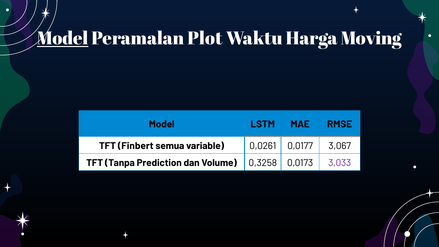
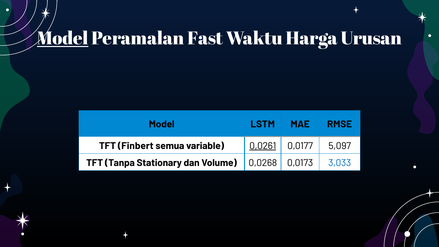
Plot: Plot -> Fast (205, 39)
Moving: Moving -> Urusan (371, 39)
0,0261 underline: none -> present (263, 146)
3,067: 3,067 -> 5,097 (340, 146)
Prediction: Prediction -> Stationary (159, 163)
0,3258: 0,3258 -> 0,0268 (263, 163)
3,033 colour: purple -> blue (340, 163)
